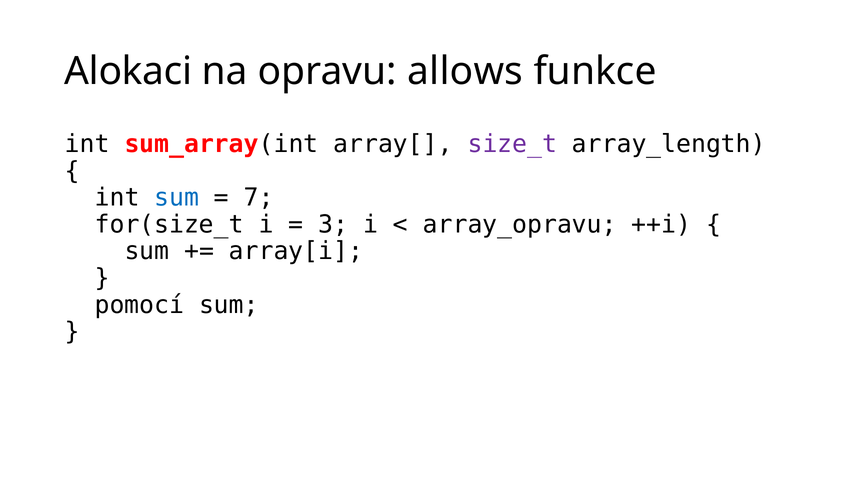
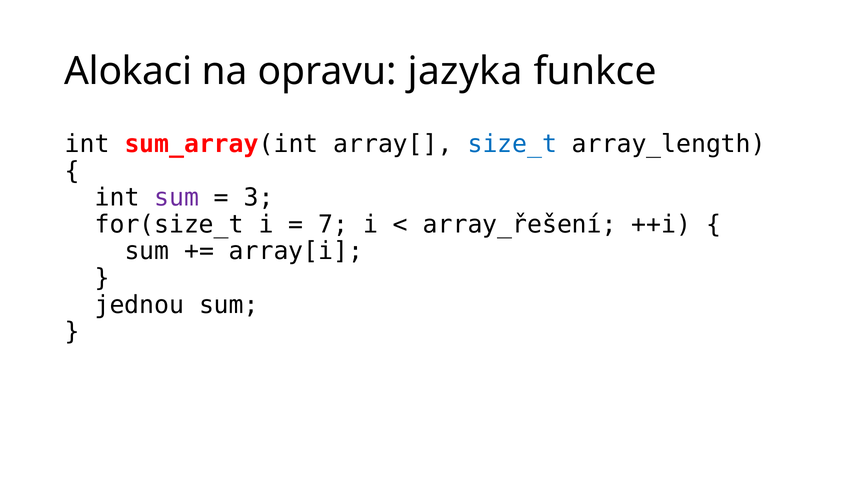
allows: allows -> jazyka (465, 71)
size_t colour: purple -> blue (512, 144)
sum colour: blue -> purple (177, 198)
7: 7 -> 3 (259, 198)
3: 3 -> 7 (333, 224)
array_opravu: array_opravu -> array_řešení (520, 224)
pomocí: pomocí -> jednou (139, 305)
